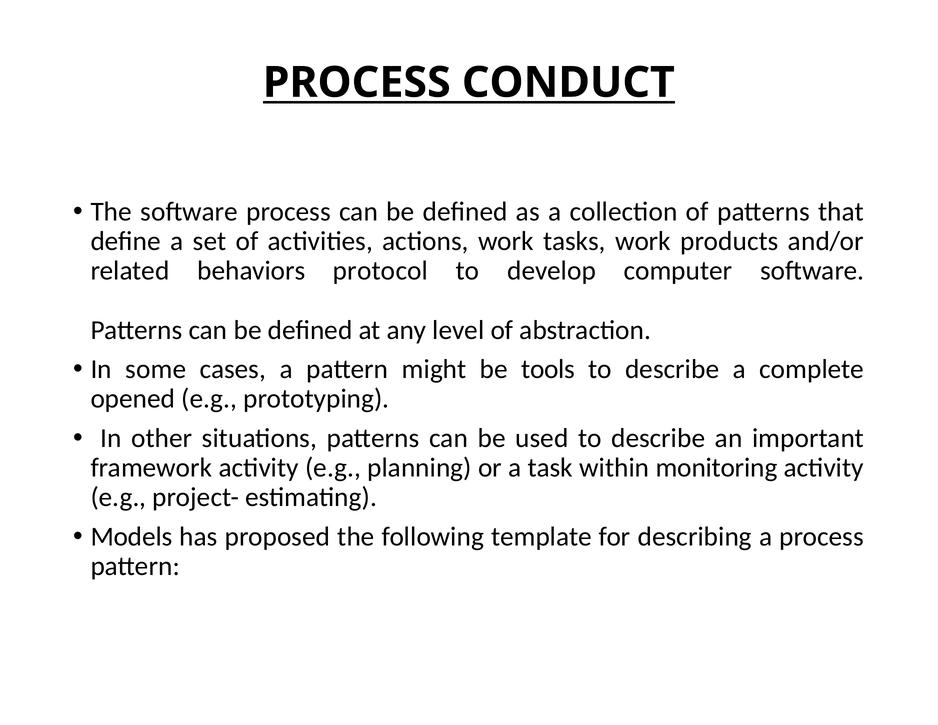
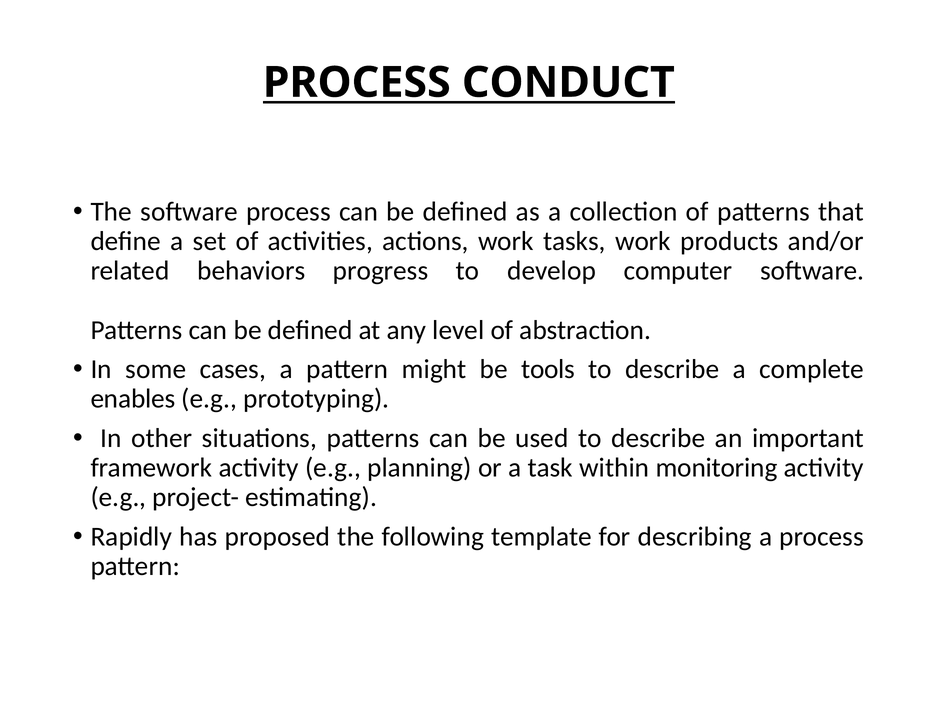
protocol: protocol -> progress (381, 271)
opened: opened -> enables (133, 399)
Models: Models -> Rapidly (131, 537)
